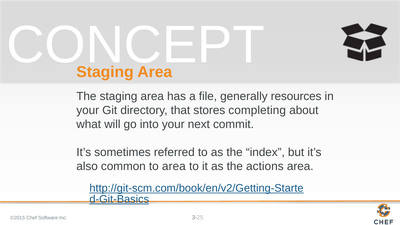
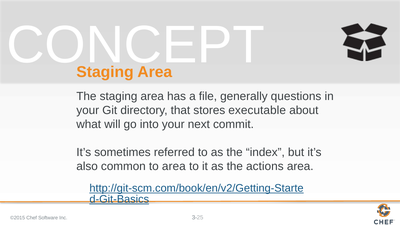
resources: resources -> questions (296, 96)
completing: completing -> executable (257, 110)
